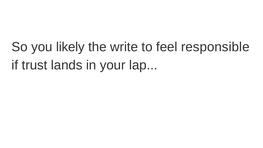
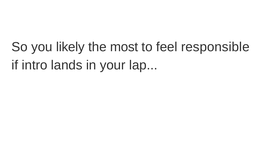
write: write -> most (124, 47)
trust: trust -> intro (35, 65)
